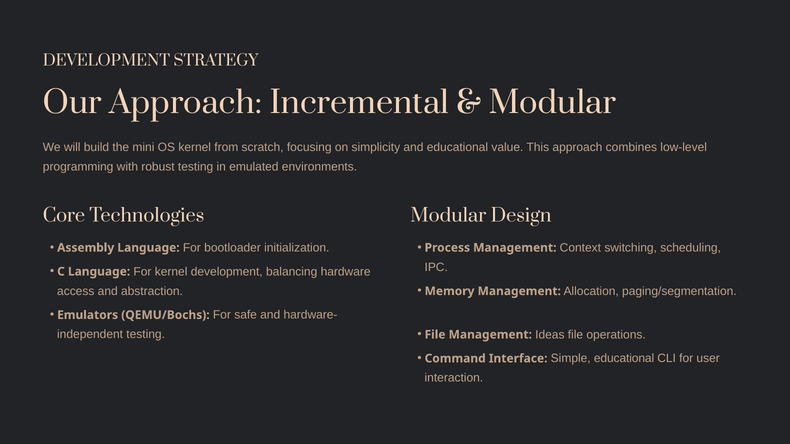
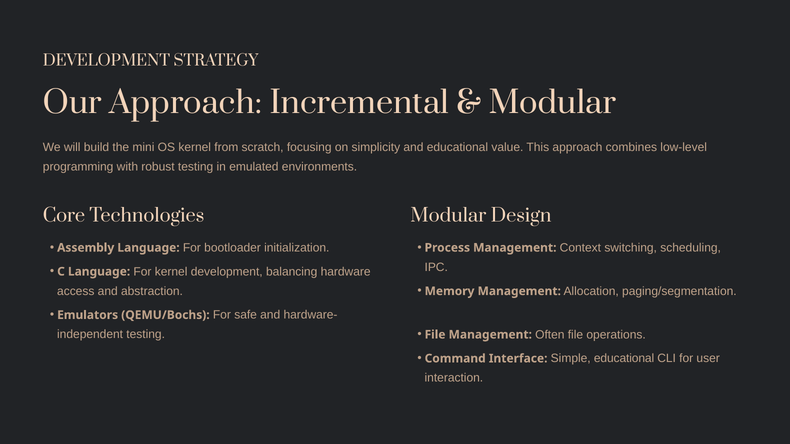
Ideas: Ideas -> Often (550, 335)
